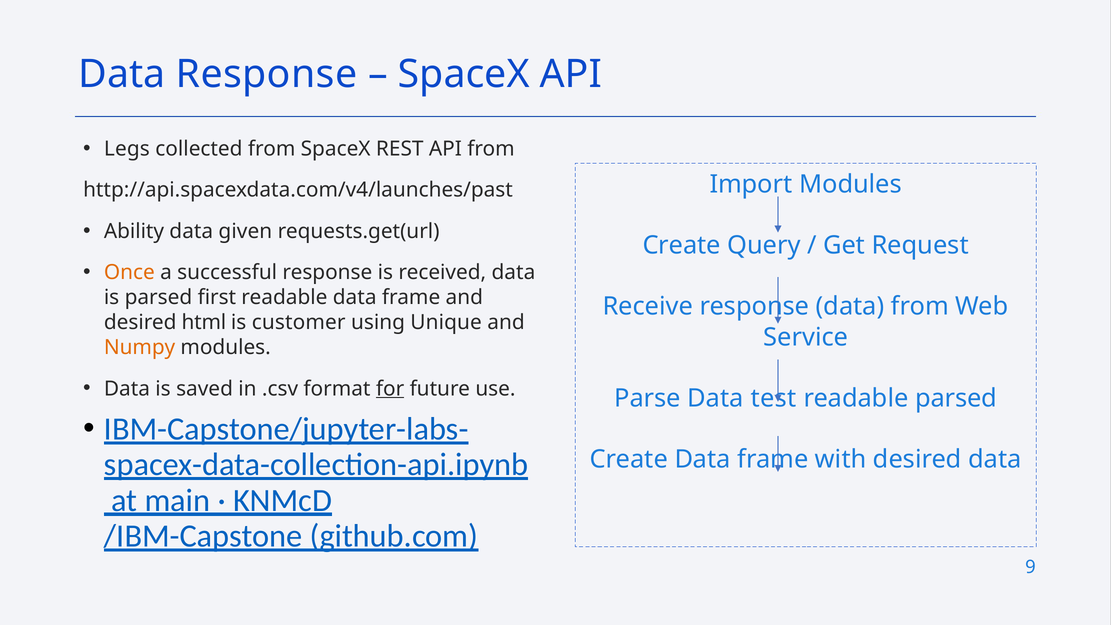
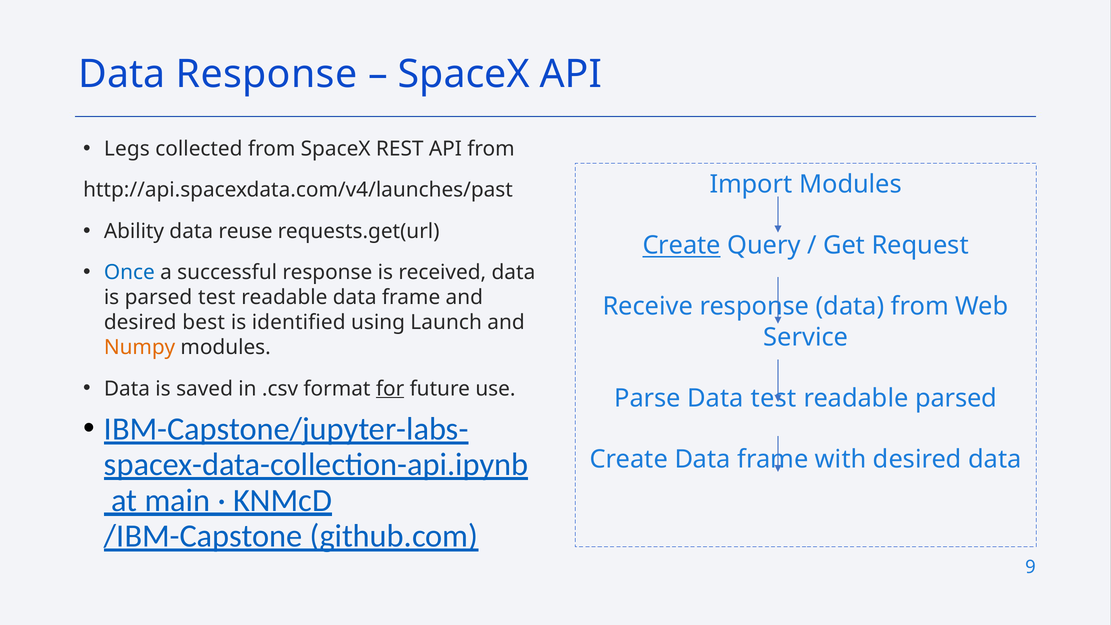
given: given -> reuse (246, 231)
Create underline: none -> present (682, 246)
Once colour: orange -> blue (129, 272)
parsed first: first -> test (217, 297)
html: html -> best (204, 322)
customer: customer -> identified (299, 322)
Unique: Unique -> Launch (446, 322)
